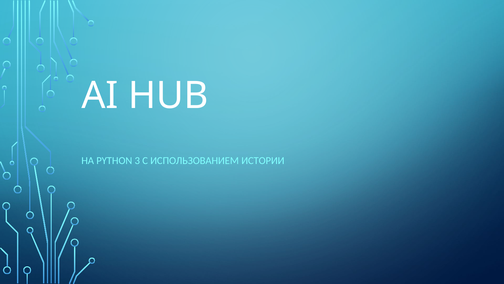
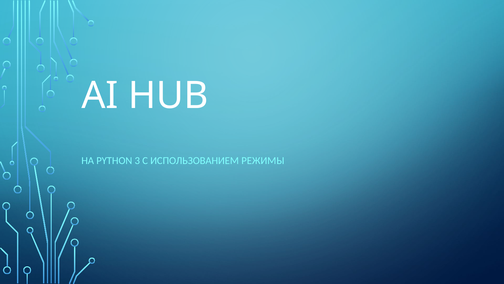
ИСТОРИИ: ИСТОРИИ -> РЕЖИМЫ (263, 160)
